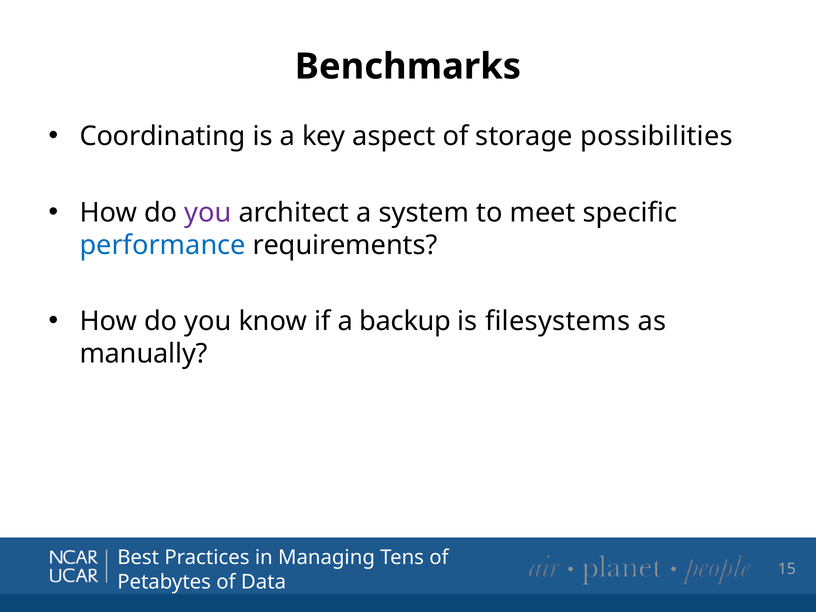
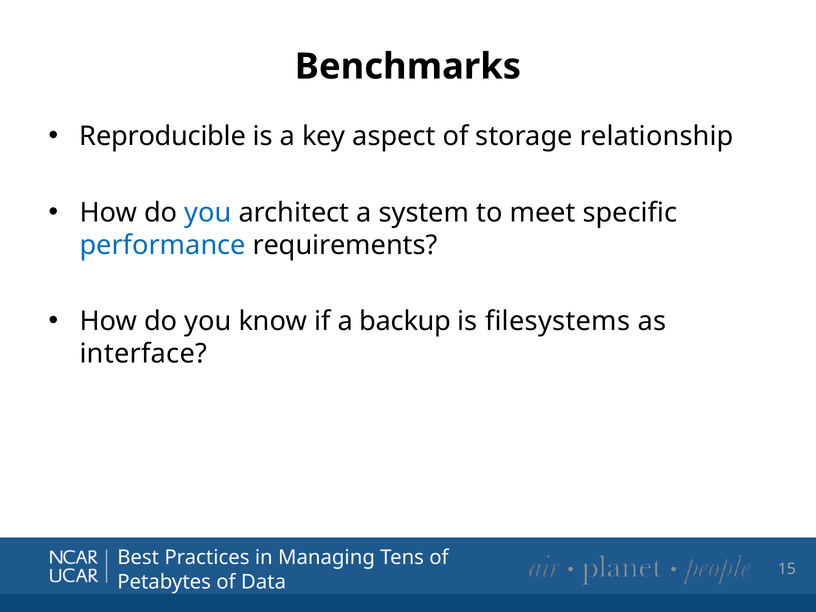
Coordinating: Coordinating -> Reproducible (163, 136)
possibilities: possibilities -> relationship (657, 136)
you colour: purple -> blue (208, 213)
manually: manually -> interface (143, 354)
